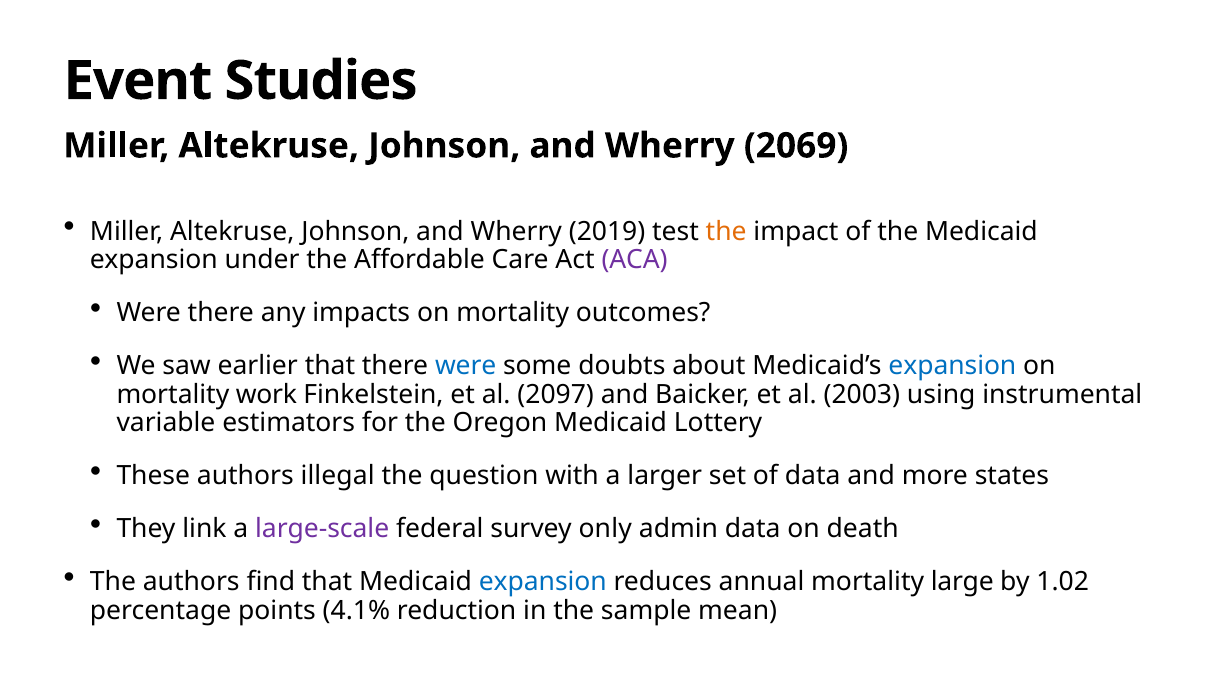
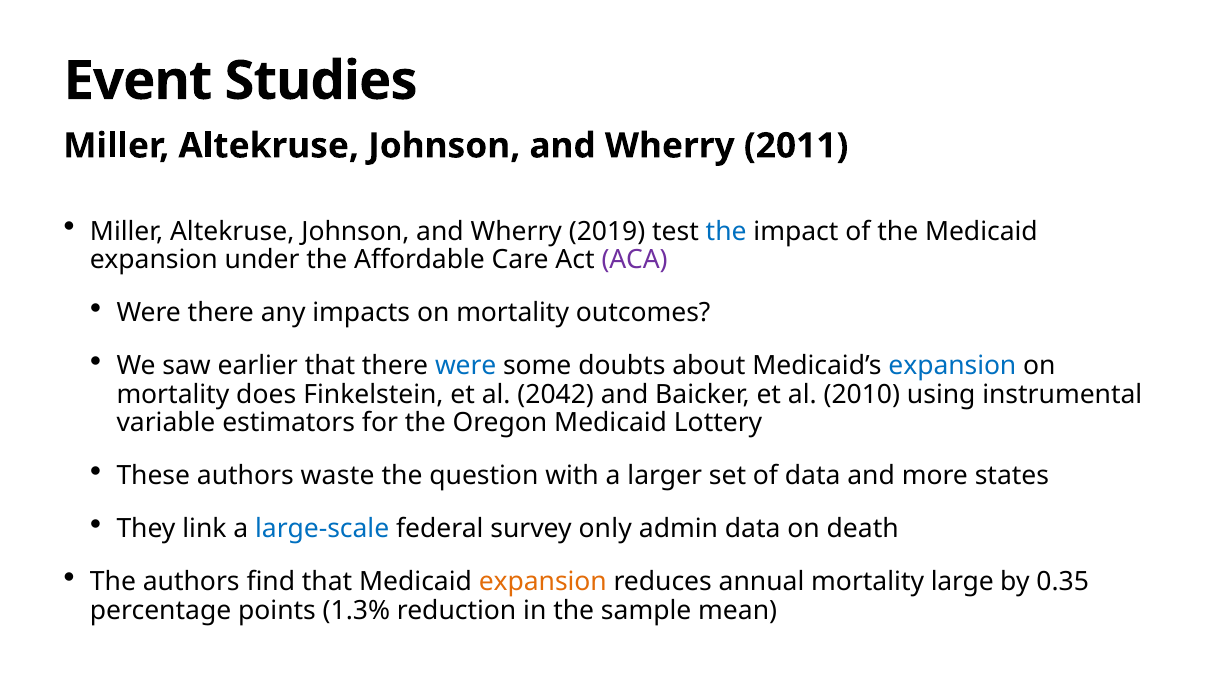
2069: 2069 -> 2011 (796, 146)
the colour: orange -> blue (726, 231)
work: work -> does (266, 395)
2097: 2097 -> 2042 (556, 395)
2003: 2003 -> 2010 (862, 395)
illegal: illegal -> waste (338, 476)
large-scale colour: purple -> blue (322, 529)
expansion colour: blue -> orange (543, 582)
1.02: 1.02 -> 0.35 (1063, 582)
4.1%: 4.1% -> 1.3% (356, 611)
